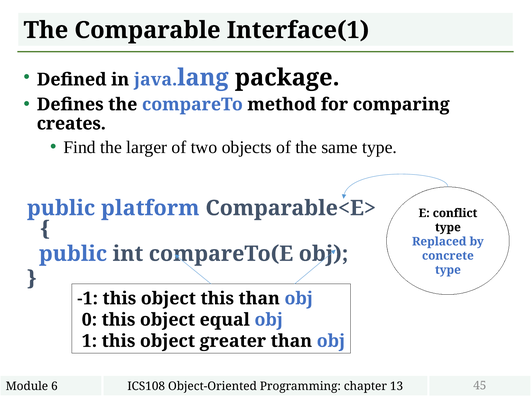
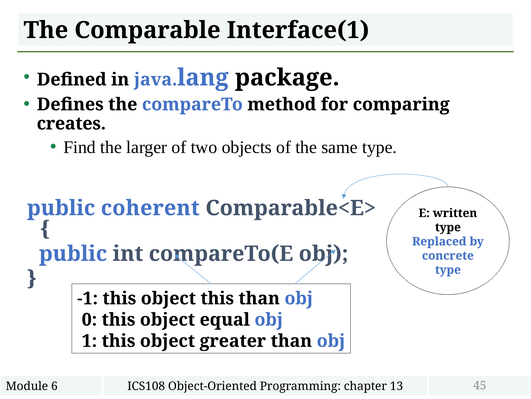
platform: platform -> coherent (150, 208)
conflict: conflict -> written (455, 213)
